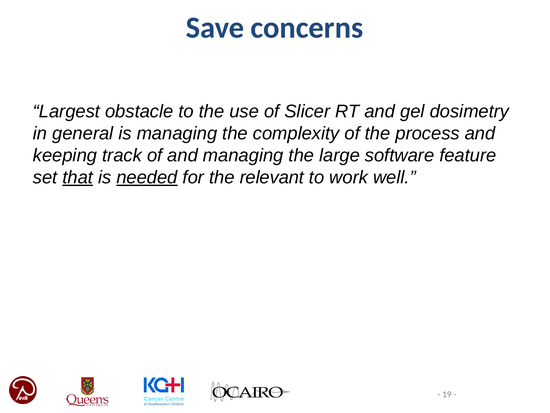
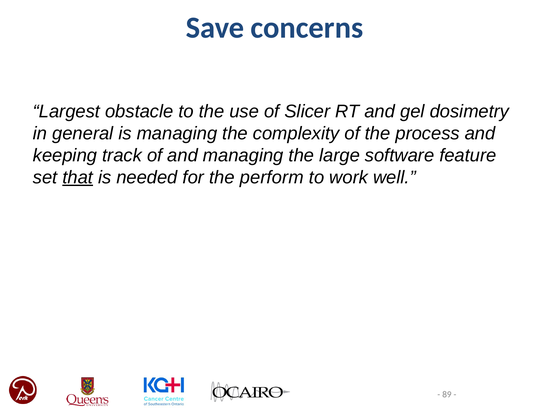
needed underline: present -> none (147, 177)
relevant: relevant -> perform (272, 177)
19: 19 -> 89 (447, 394)
